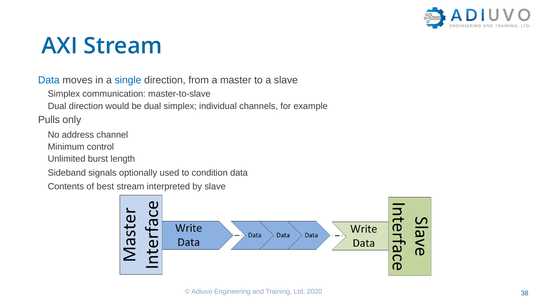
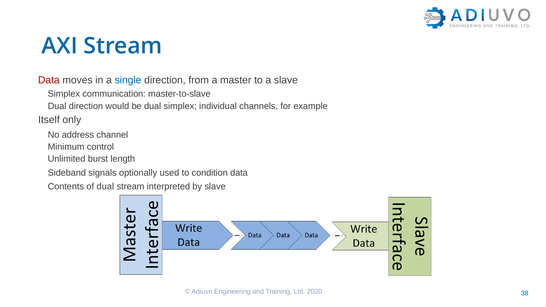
Data colour: blue -> red (49, 80)
Pulls: Pulls -> Itself (49, 120)
of best: best -> dual (105, 186)
